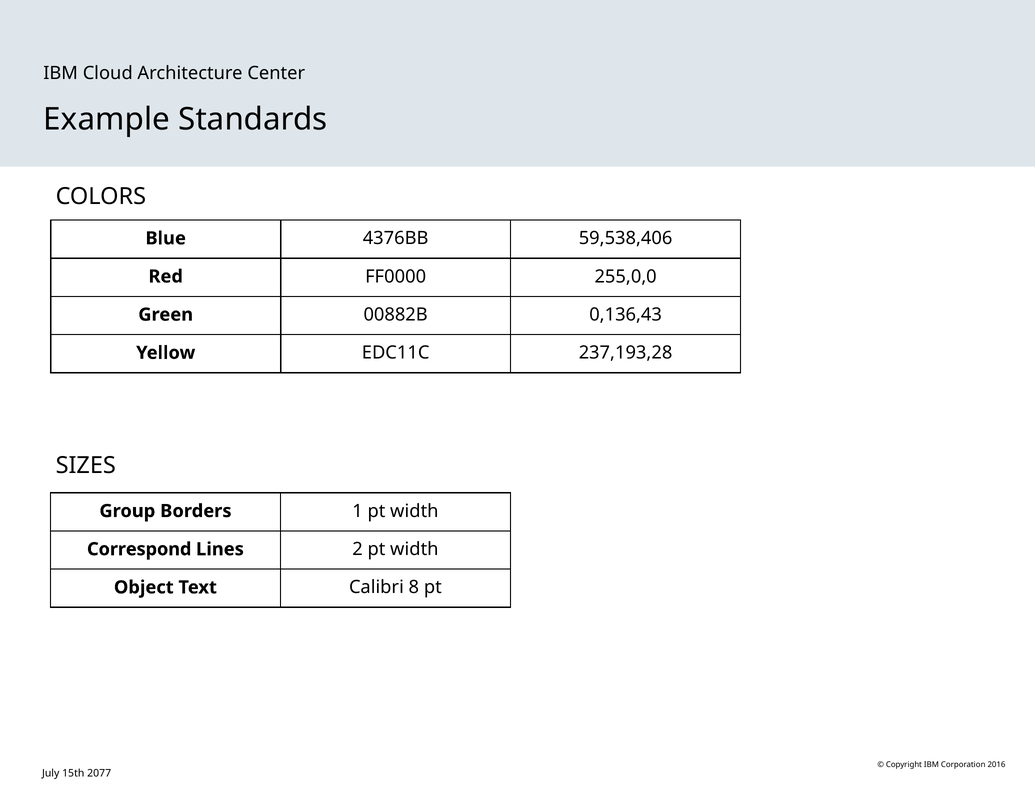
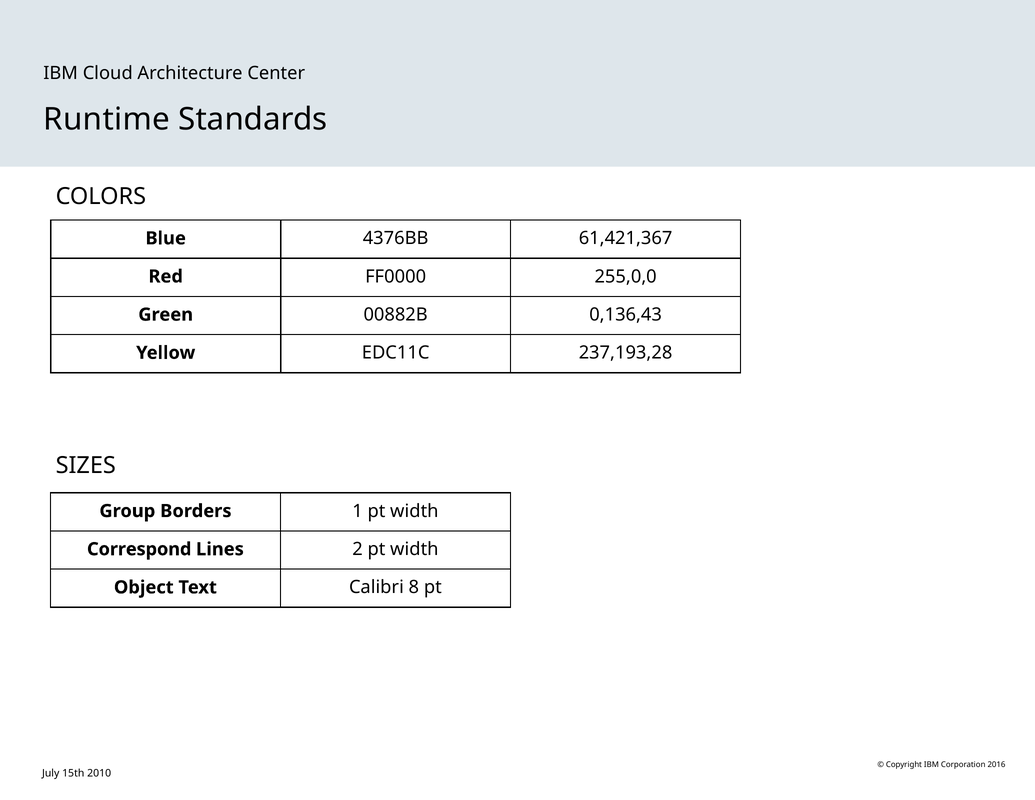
Example: Example -> Runtime (107, 119)
59,538,406: 59,538,406 -> 61,421,367 (626, 238)
2077: 2077 -> 2010 (99, 773)
